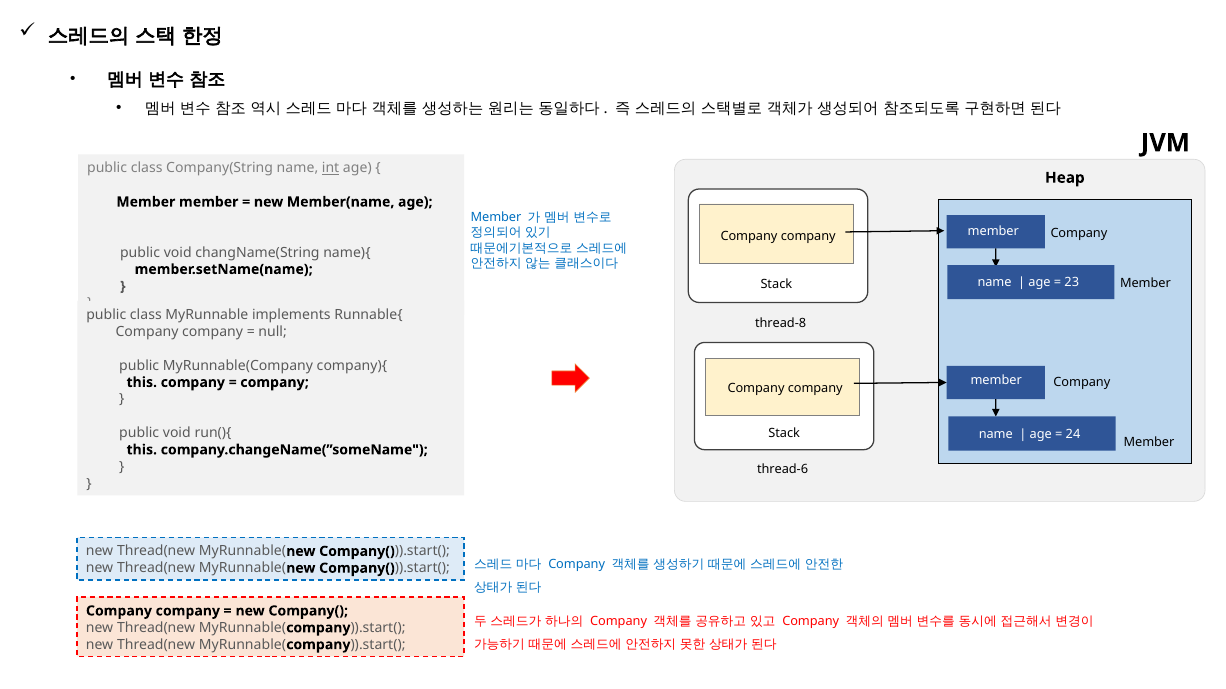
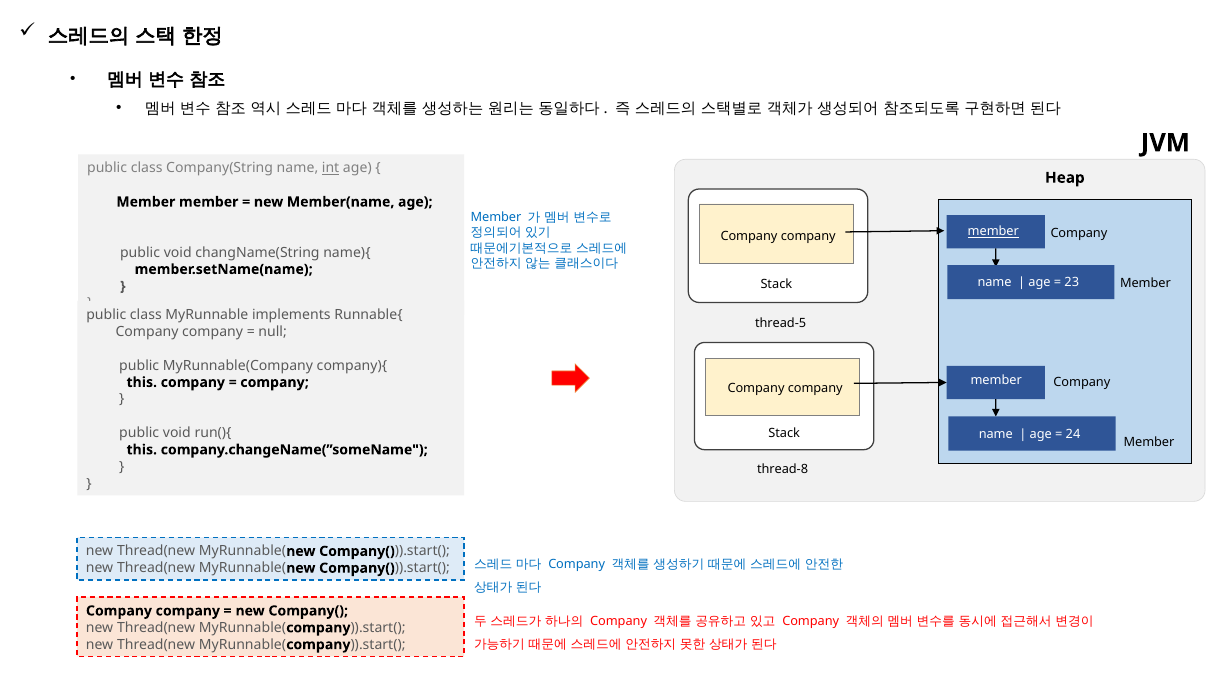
member underline: none -> present (993, 232)
thread-8: thread-8 -> thread-5 (781, 324)
thread-6: thread-6 -> thread-8 (783, 470)
